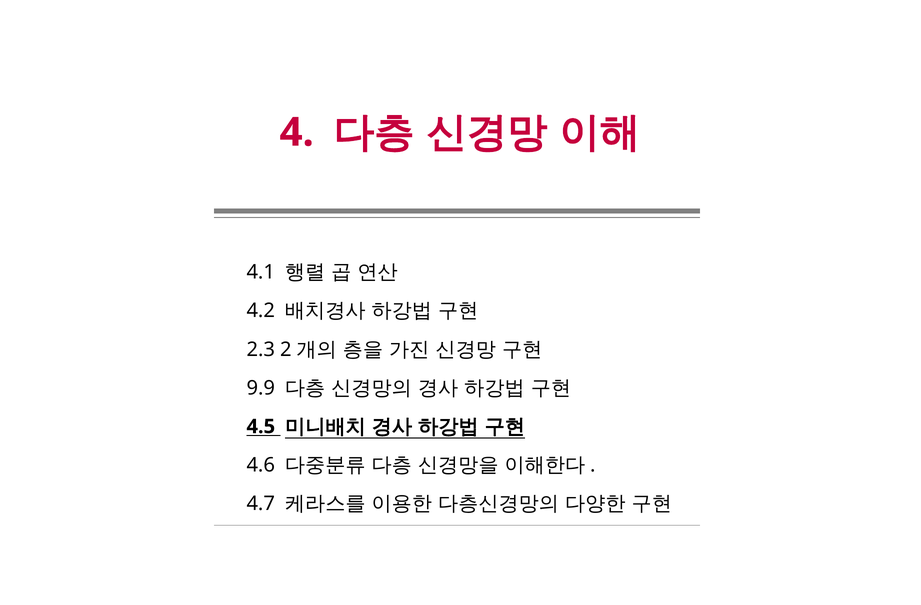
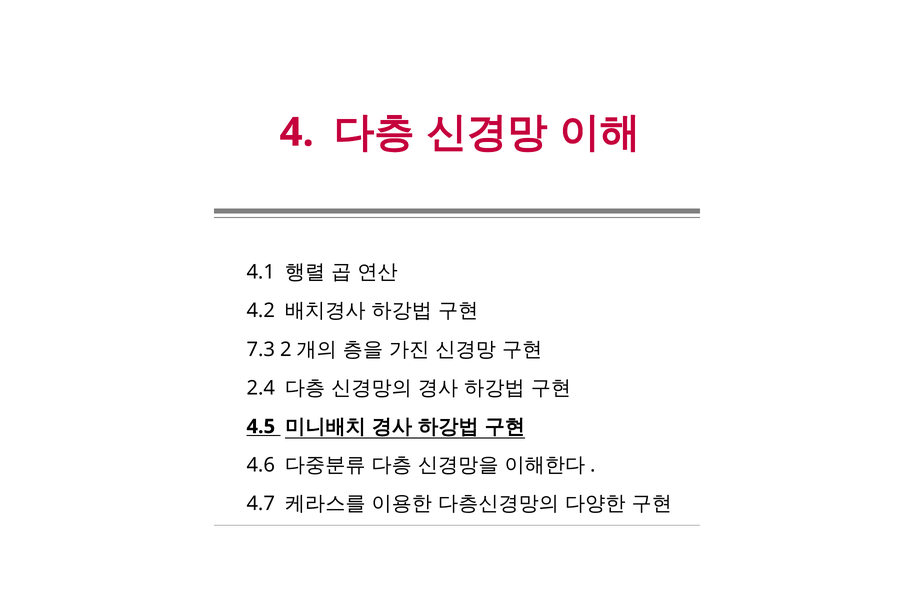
2.3: 2.3 -> 7.3 (261, 349)
9.9: 9.9 -> 2.4 (261, 388)
